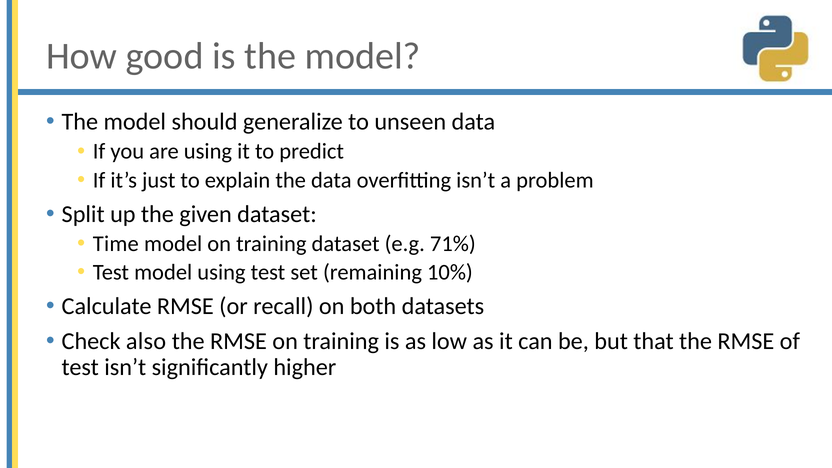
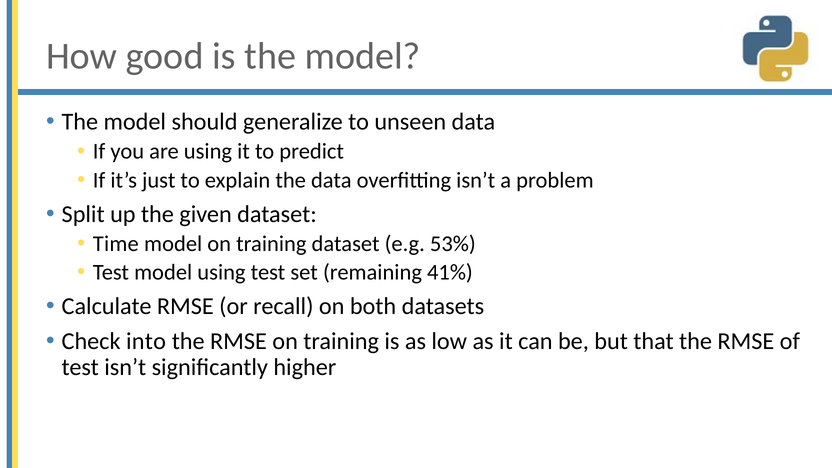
71%: 71% -> 53% (453, 244)
10%: 10% -> 41% (450, 272)
also: also -> into (146, 341)
